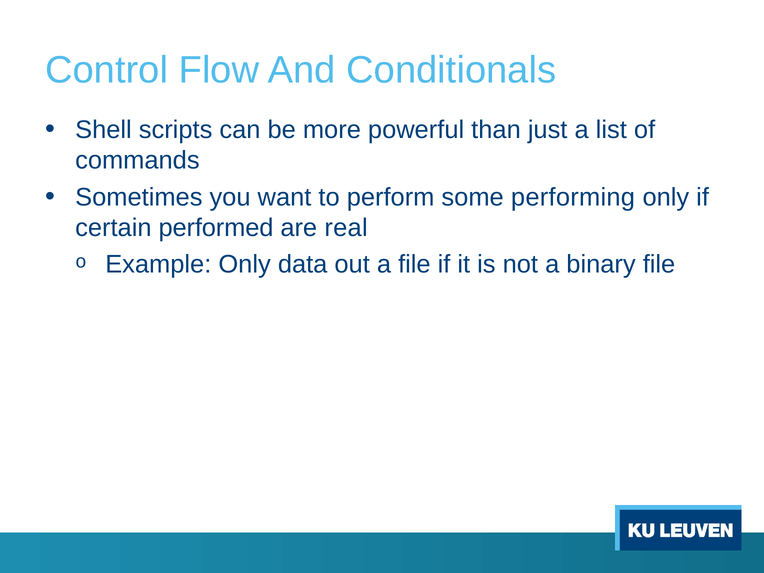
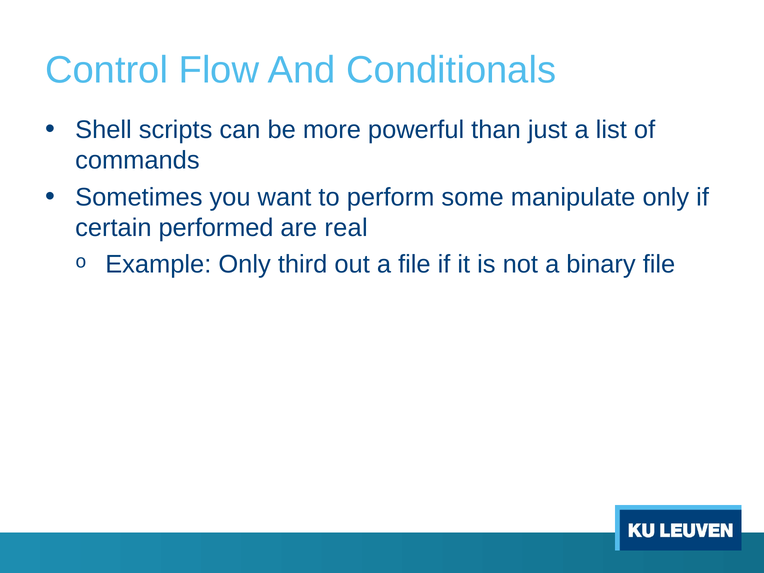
performing: performing -> manipulate (573, 197)
data: data -> third (303, 264)
